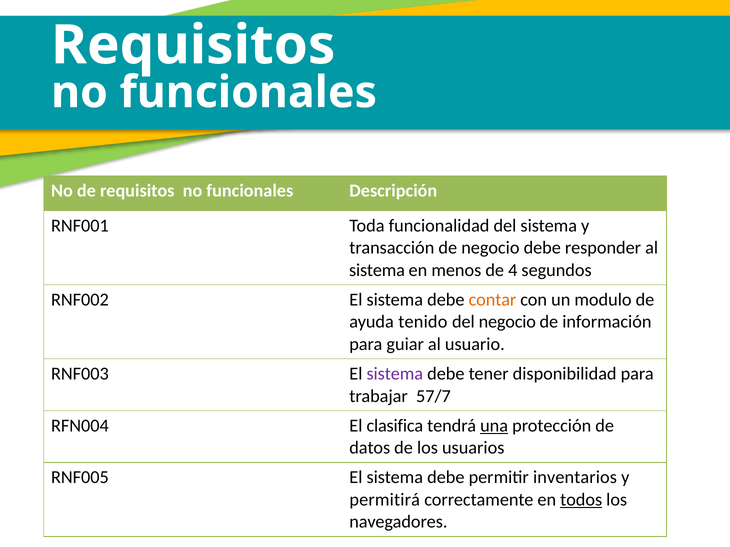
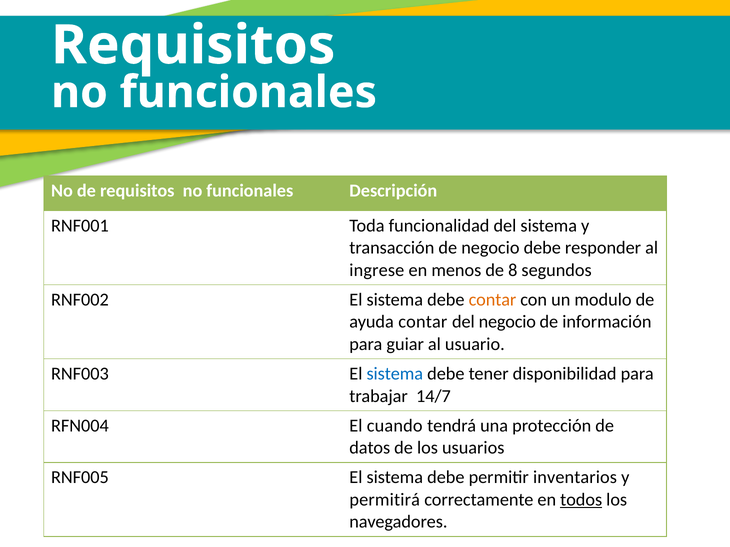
sistema: sistema -> ingrese (377, 270)
4: 4 -> 8 (513, 270)
ayuda tenido: tenido -> contar (423, 322)
sistema colour: purple -> blue (395, 374)
57/7: 57/7 -> 14/7 (433, 396)
clasifica: clasifica -> cuando (395, 426)
una underline: present -> none (494, 426)
